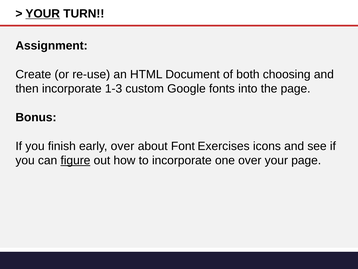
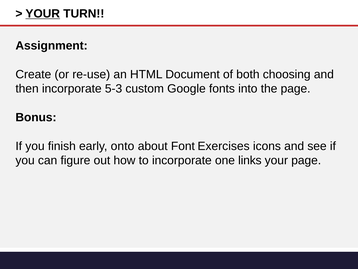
1-3: 1-3 -> 5-3 (114, 89)
early over: over -> onto (123, 146)
figure underline: present -> none (75, 160)
one over: over -> links (250, 160)
